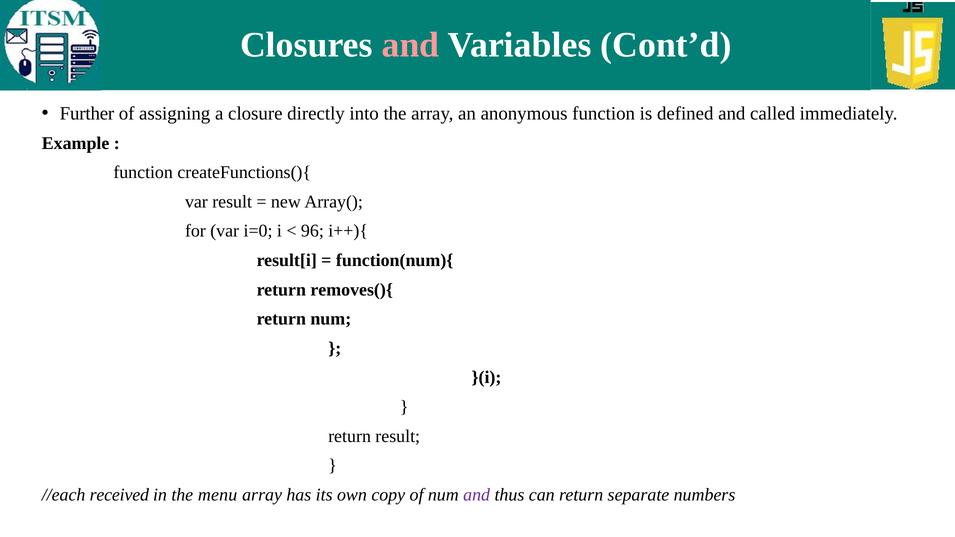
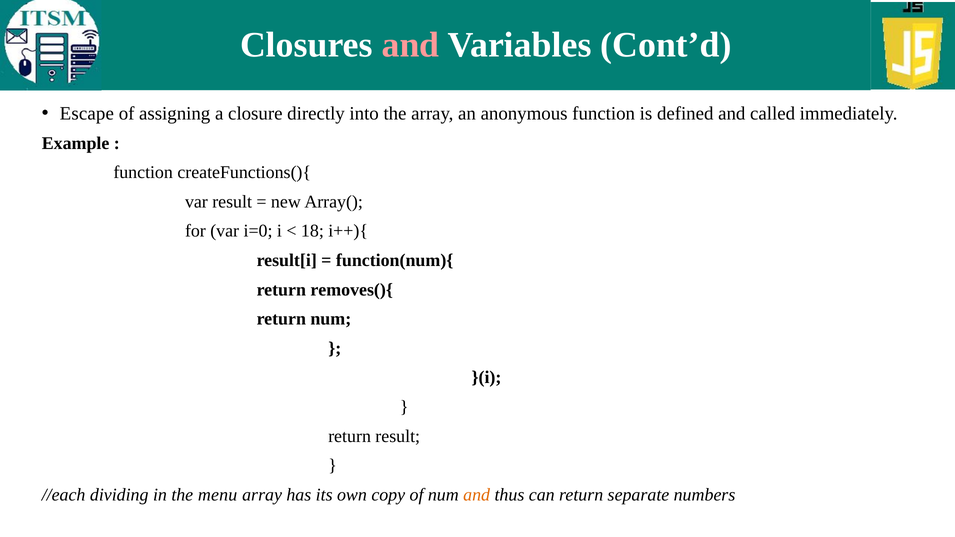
Further: Further -> Escape (87, 113)
96: 96 -> 18 (312, 231)
received: received -> dividing (119, 495)
and colour: purple -> orange (477, 495)
